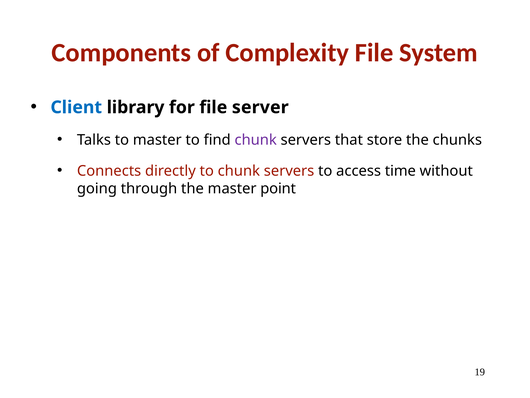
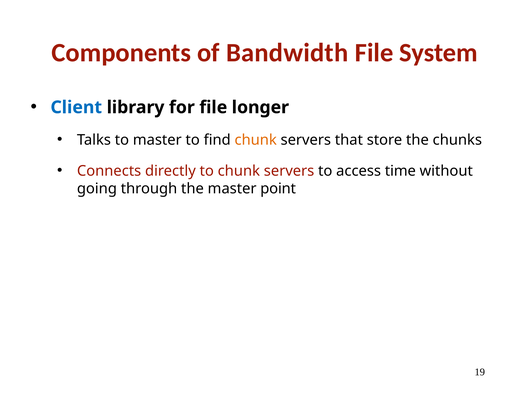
Complexity: Complexity -> Bandwidth (287, 53)
server: server -> longer (260, 107)
chunk colour: purple -> orange (256, 140)
